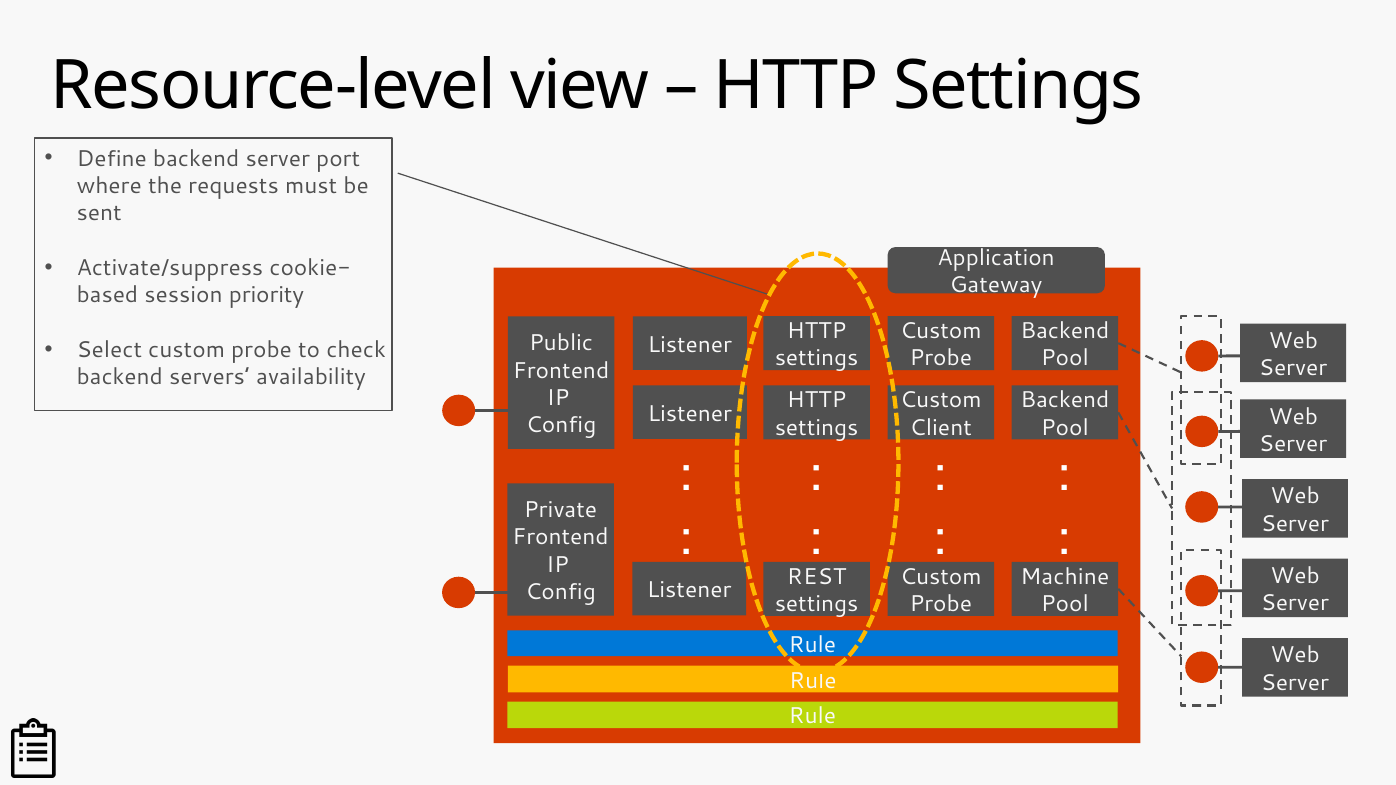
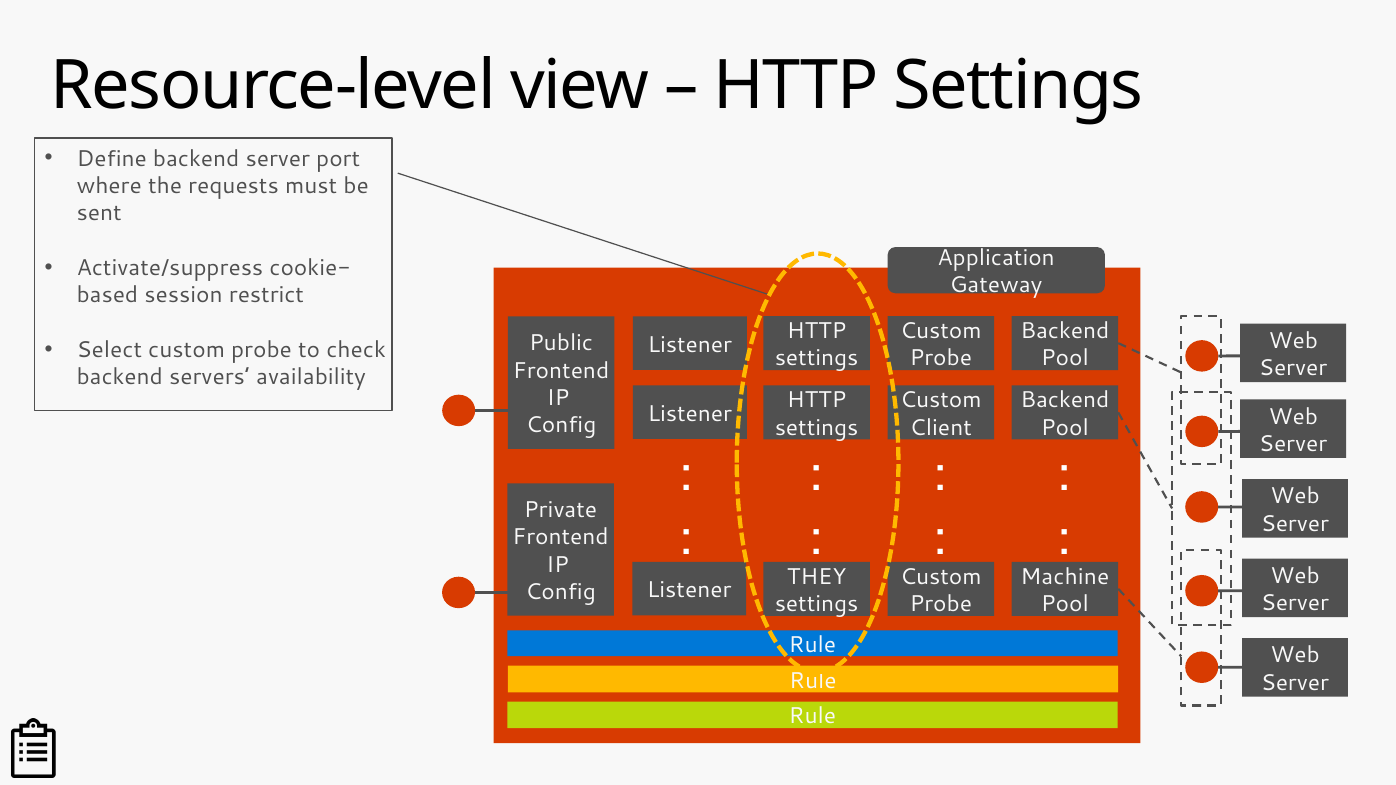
priority: priority -> restrict (266, 295)
REST: REST -> THEY (817, 577)
